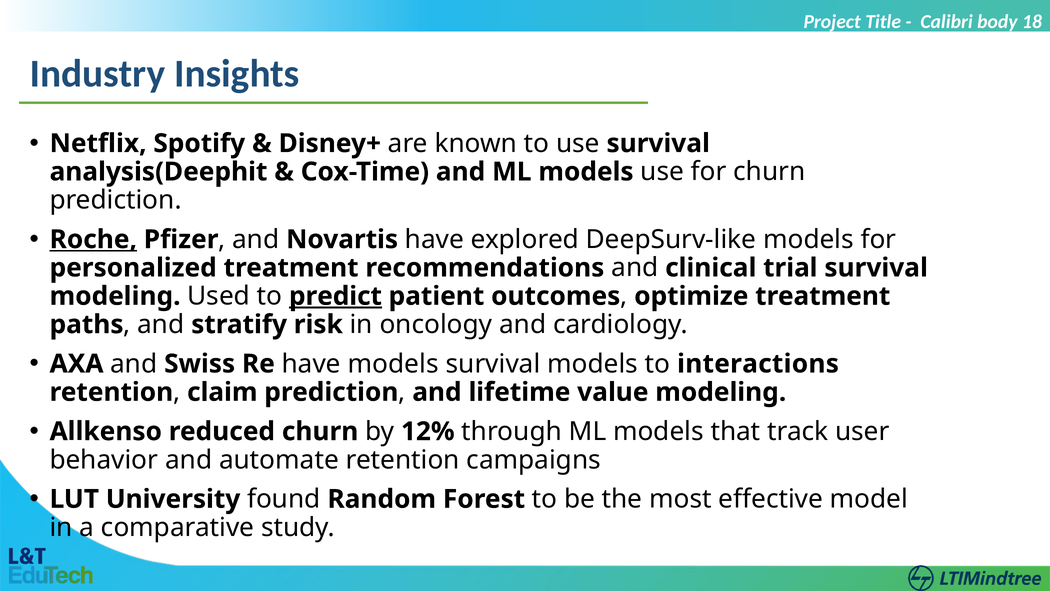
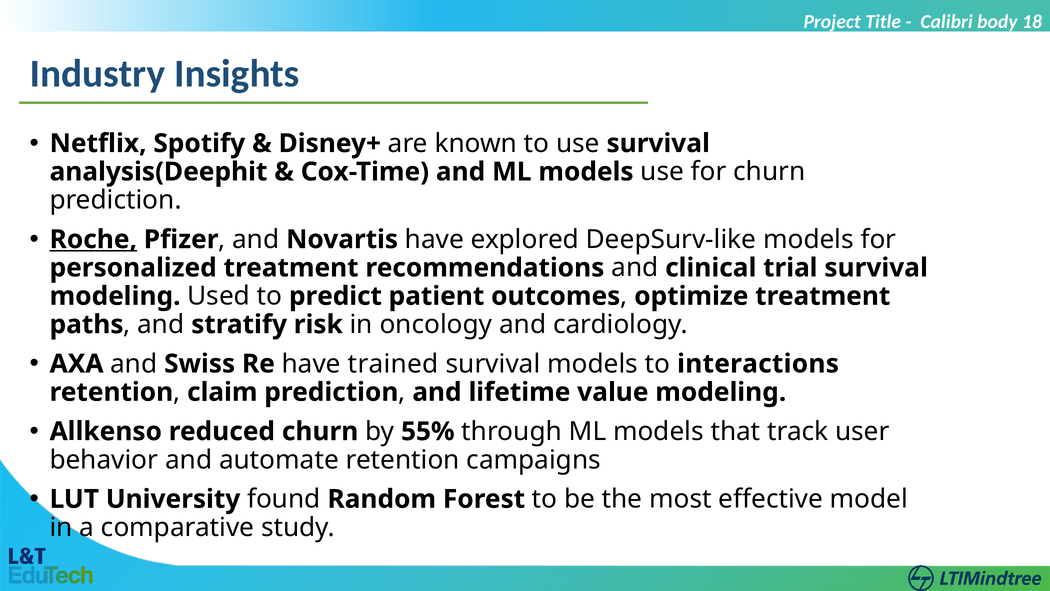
predict underline: present -> none (335, 296)
have models: models -> trained (393, 364)
12%: 12% -> 55% (428, 431)
